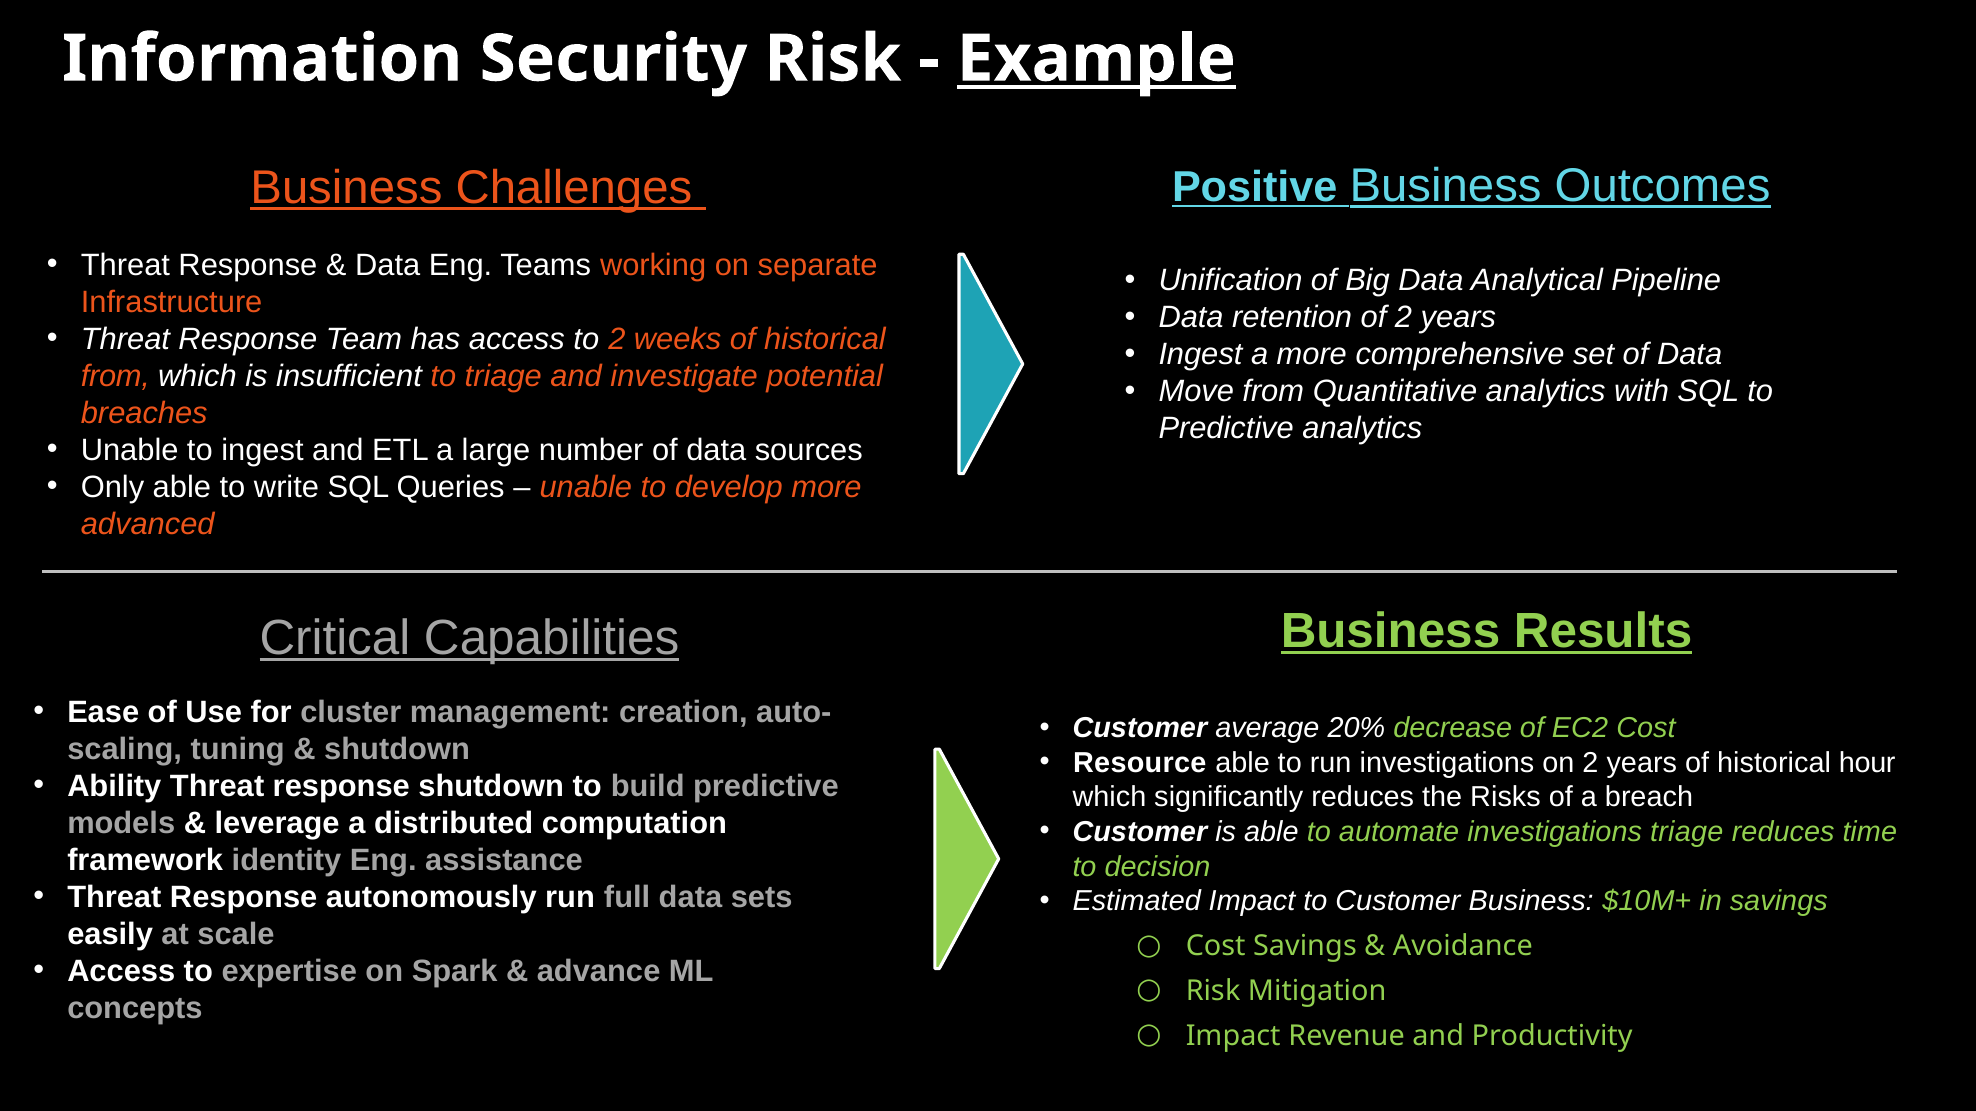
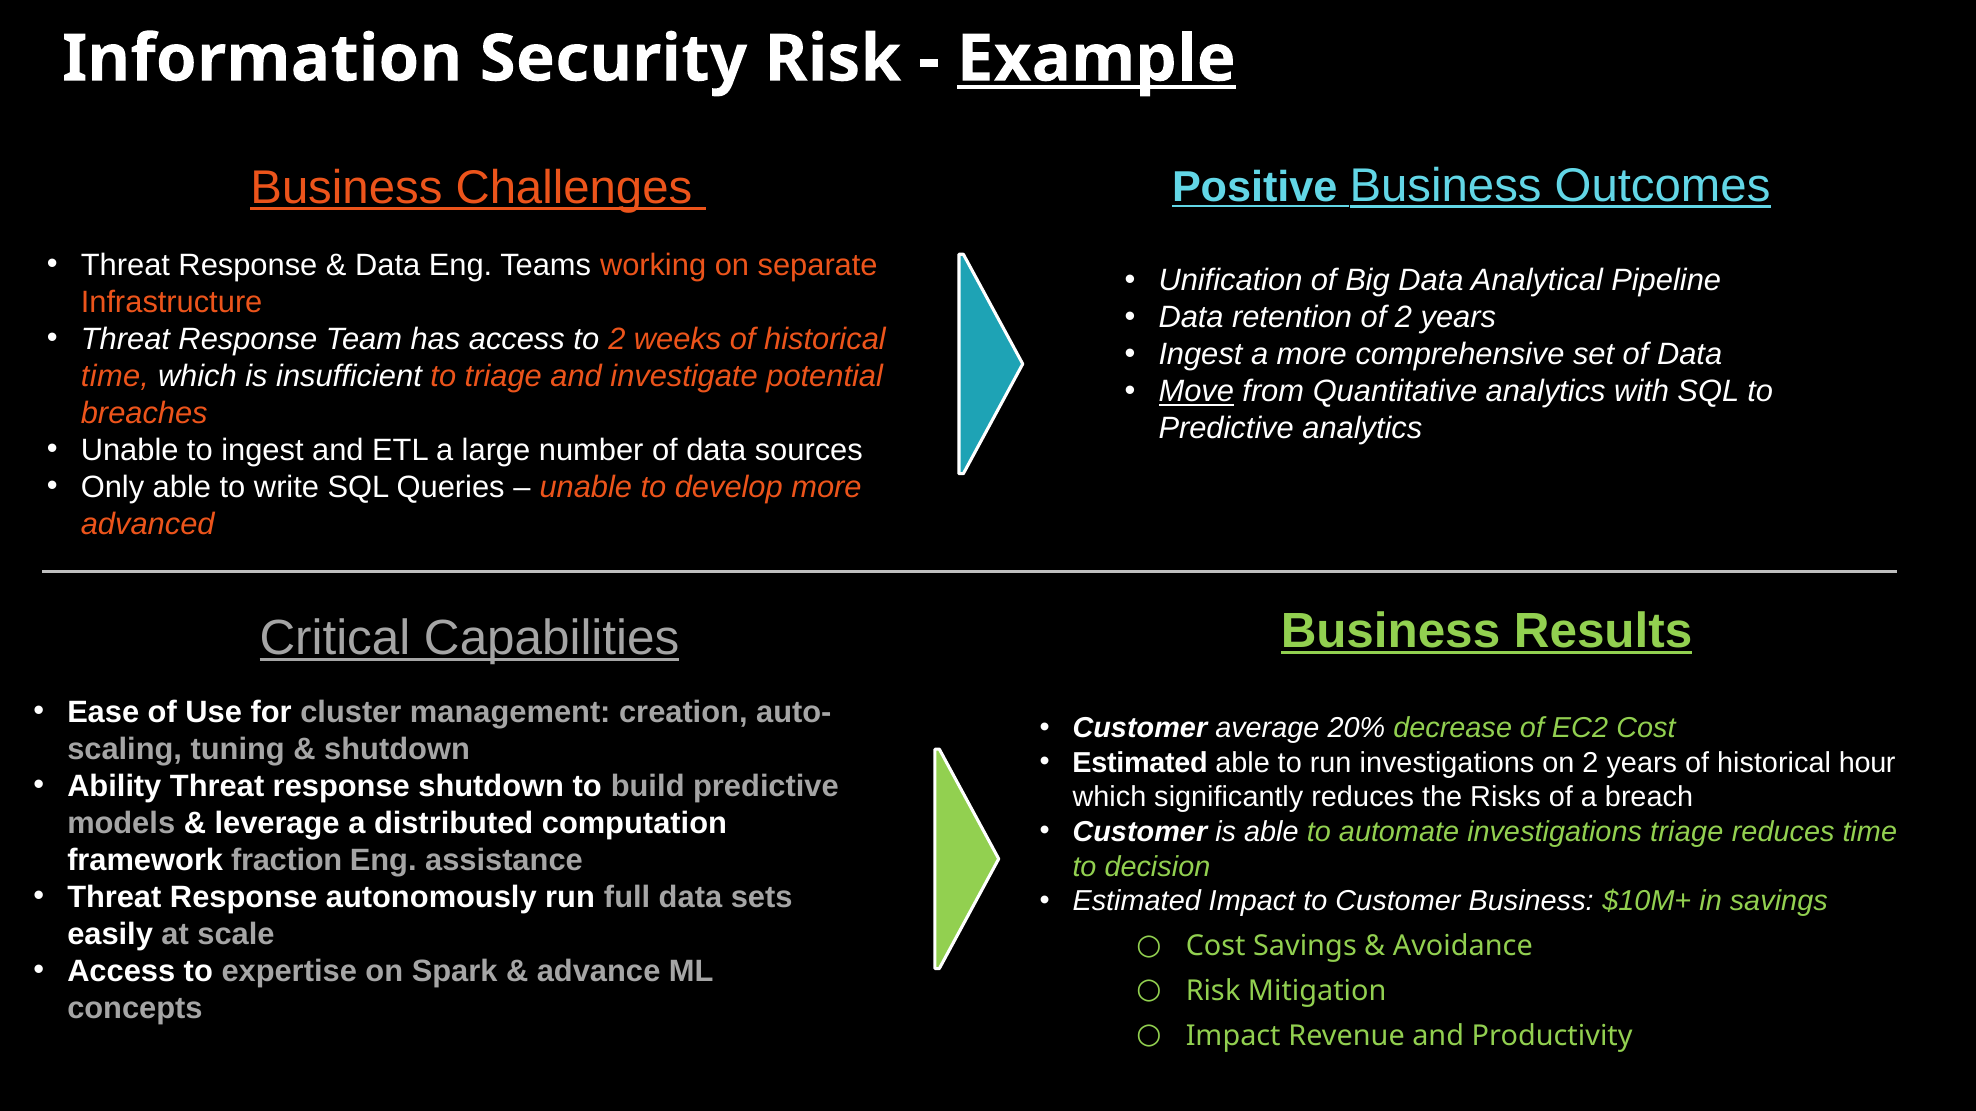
from: from -> time (115, 376)
Move underline: none -> present (1196, 392)
Resource: Resource -> Estimated (1140, 763)
identity: identity -> fraction (287, 861)
